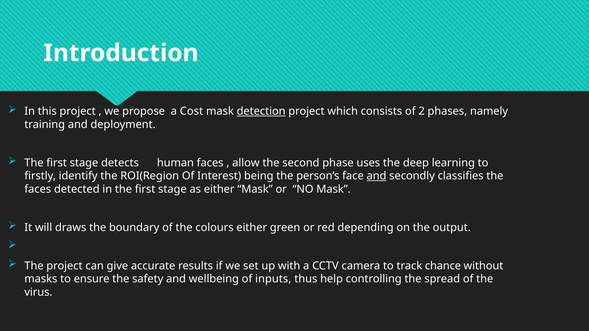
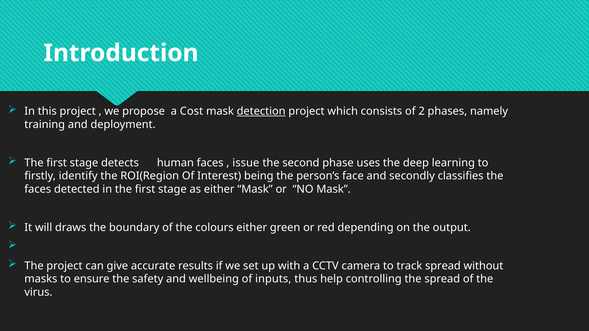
allow: allow -> issue (246, 163)
and underline: present -> none (376, 176)
track chance: chance -> spread (443, 266)
